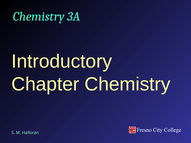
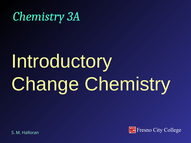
Chapter: Chapter -> Change (45, 84)
